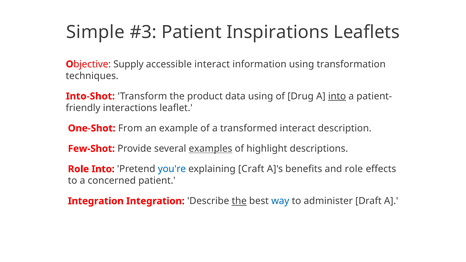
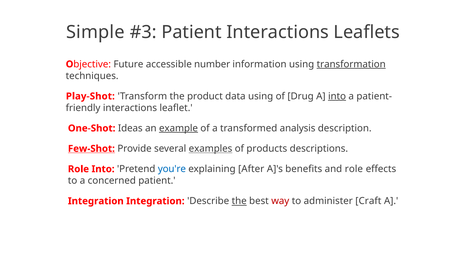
Patient Inspirations: Inspirations -> Interactions (278, 32)
Supply: Supply -> Future (128, 64)
accessible interact: interact -> number (212, 64)
transformation underline: none -> present (351, 64)
Into-Shot: Into-Shot -> Play-Shot (90, 96)
From: From -> Ideas (130, 128)
example underline: none -> present (178, 128)
transformed interact: interact -> analysis (298, 128)
Few-Shot underline: none -> present (91, 149)
highlight: highlight -> products (267, 149)
Craft: Craft -> After (251, 169)
way colour: blue -> red (280, 201)
Draft: Draft -> Craft (368, 201)
